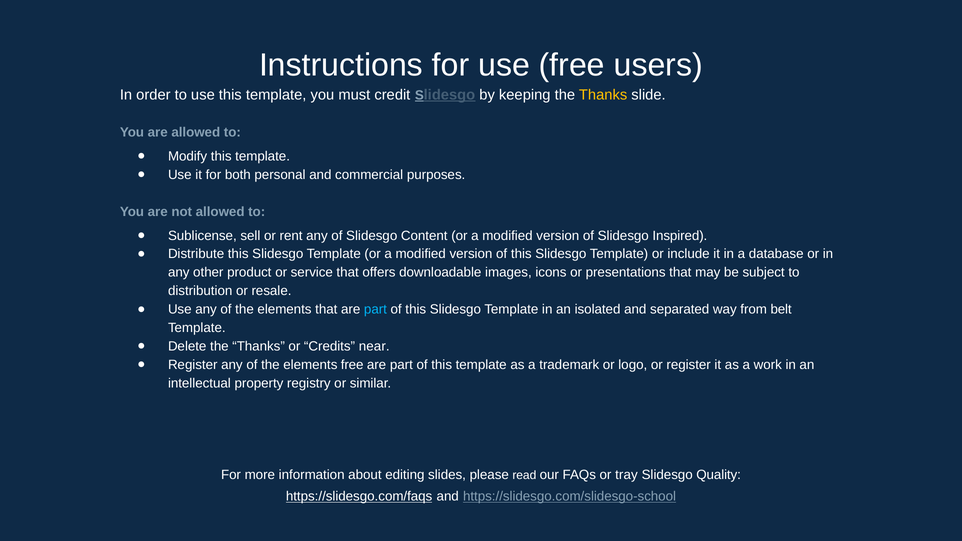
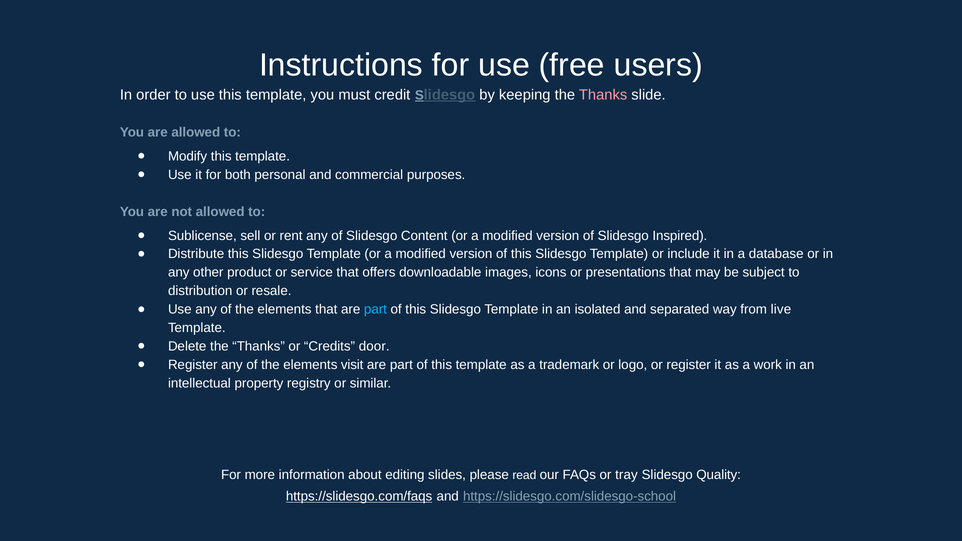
Thanks colour: yellow -> pink (603, 95)
belt: belt -> live (781, 309)
near: near -> door (374, 346)
elements free: free -> visit (352, 365)
